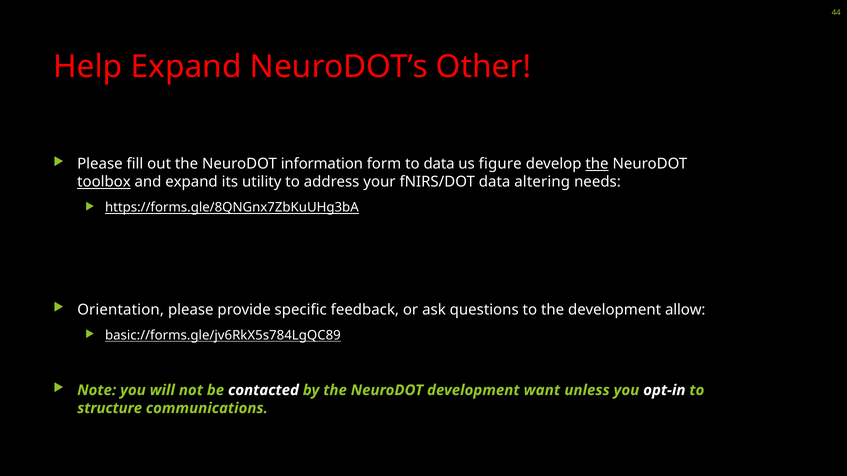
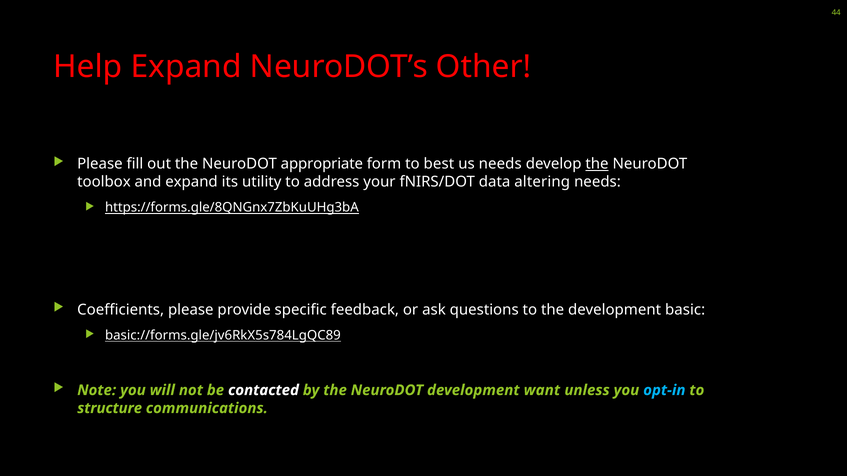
information: information -> appropriate (322, 164)
to data: data -> best (439, 164)
us figure: figure -> needs (500, 164)
toolbox underline: present -> none (104, 182)
Orientation: Orientation -> Coefficients (121, 310)
allow: allow -> basic (685, 310)
opt-in colour: white -> light blue (664, 391)
